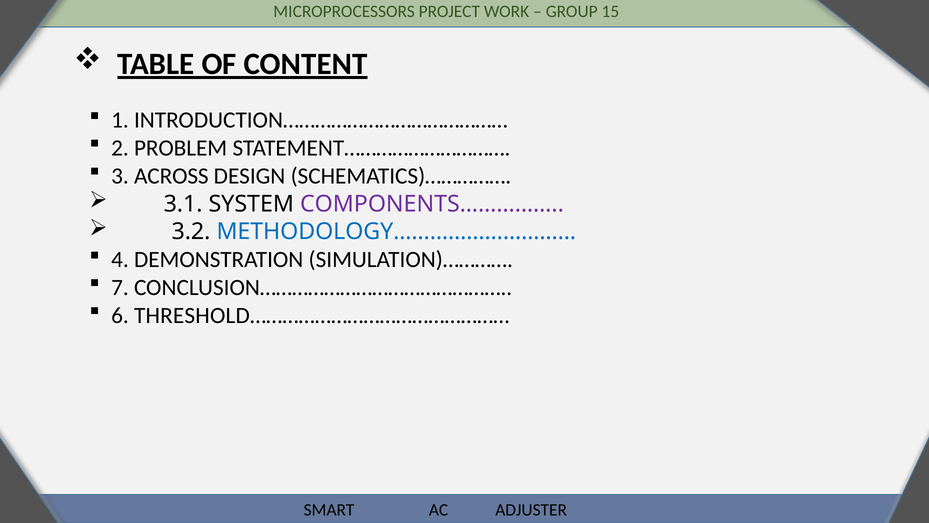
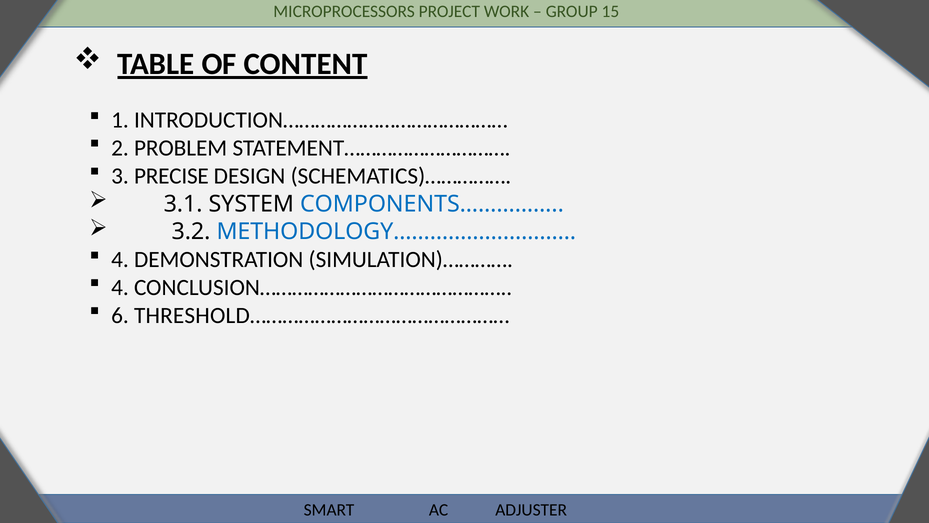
ACROSS: ACROSS -> PRECISE (171, 176)
COMPONENTS…………… colour: purple -> blue (432, 204)
7: 7 -> 4 (120, 287)
